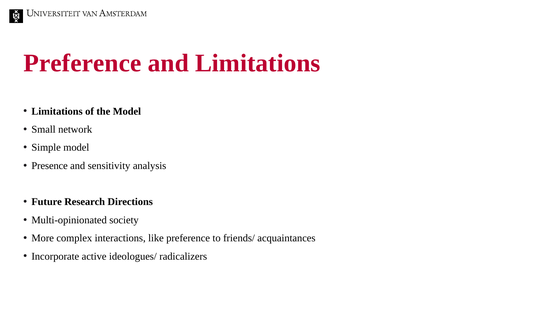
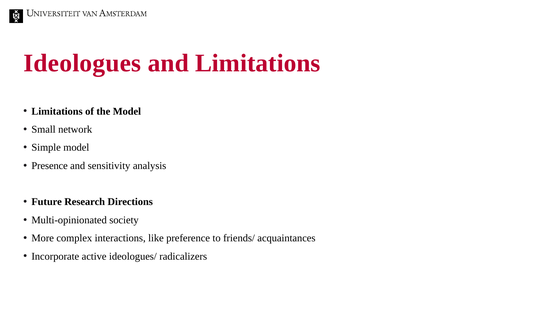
Preference: Preference -> Ideologues (82, 63)
